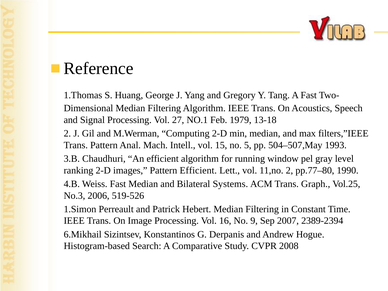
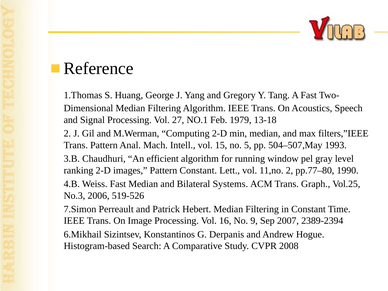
Pattern Efficient: Efficient -> Constant (198, 170)
1.Simon: 1.Simon -> 7.Simon (80, 209)
